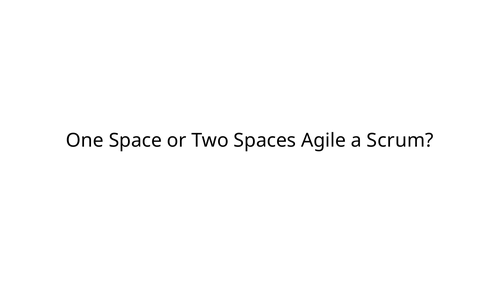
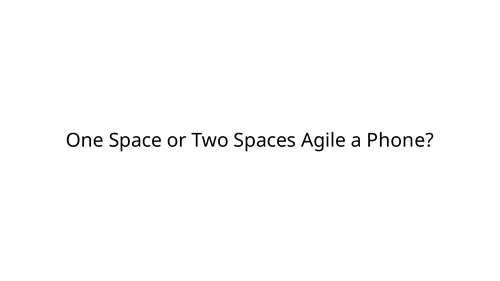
Scrum: Scrum -> Phone (400, 141)
